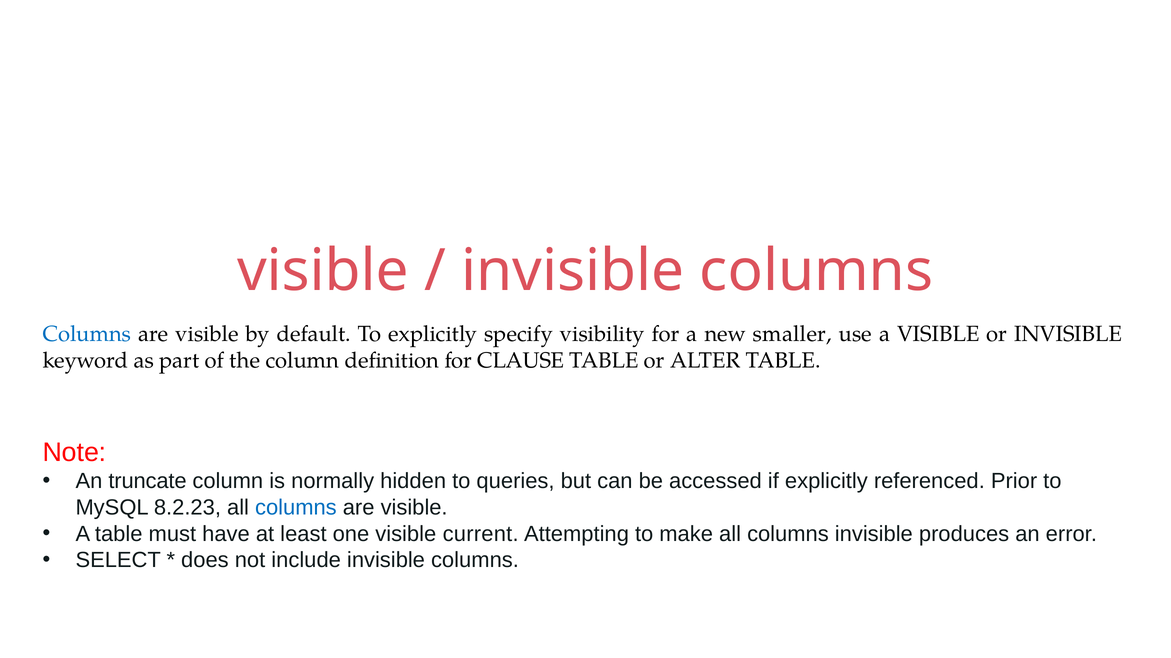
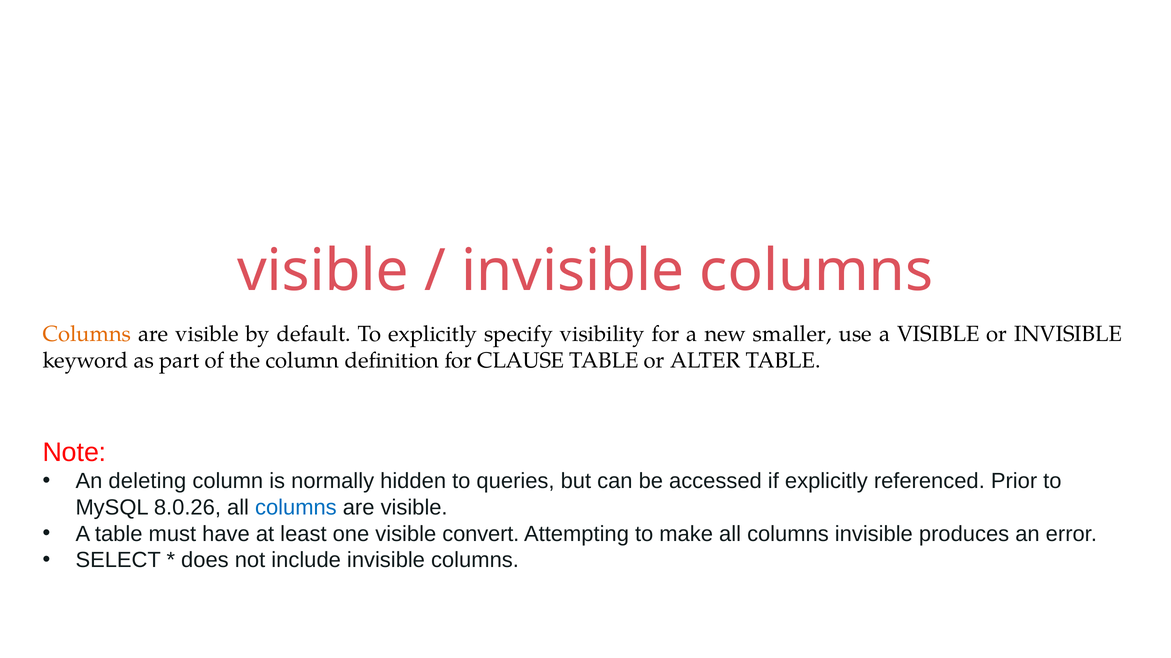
Columns colour: blue -> orange (87, 335)
truncate: truncate -> deleting (147, 482)
8.2.23: 8.2.23 -> 8.0.26 (187, 508)
current: current -> convert (481, 534)
